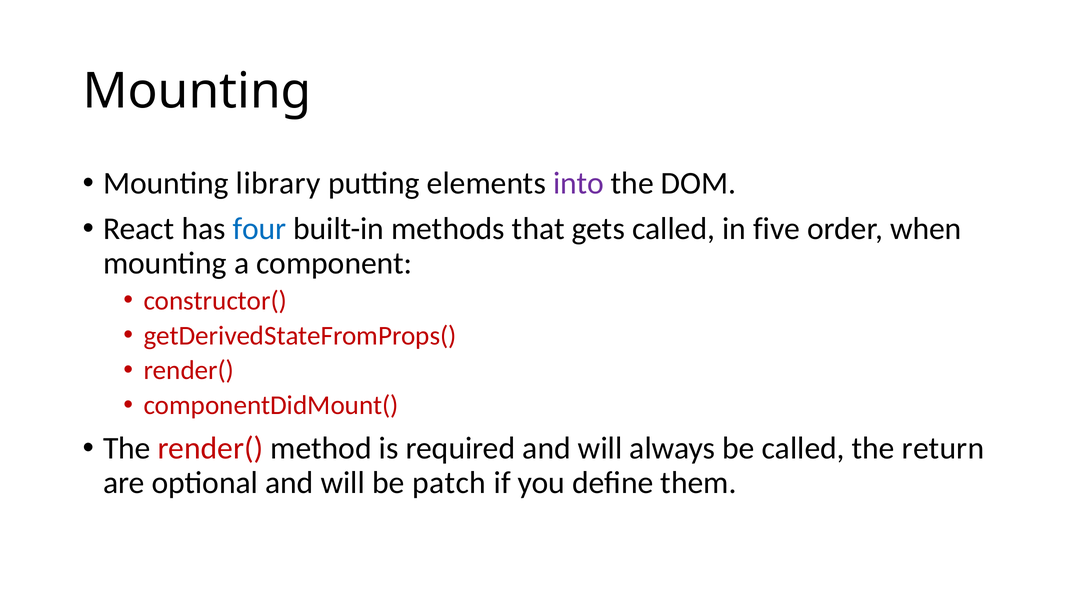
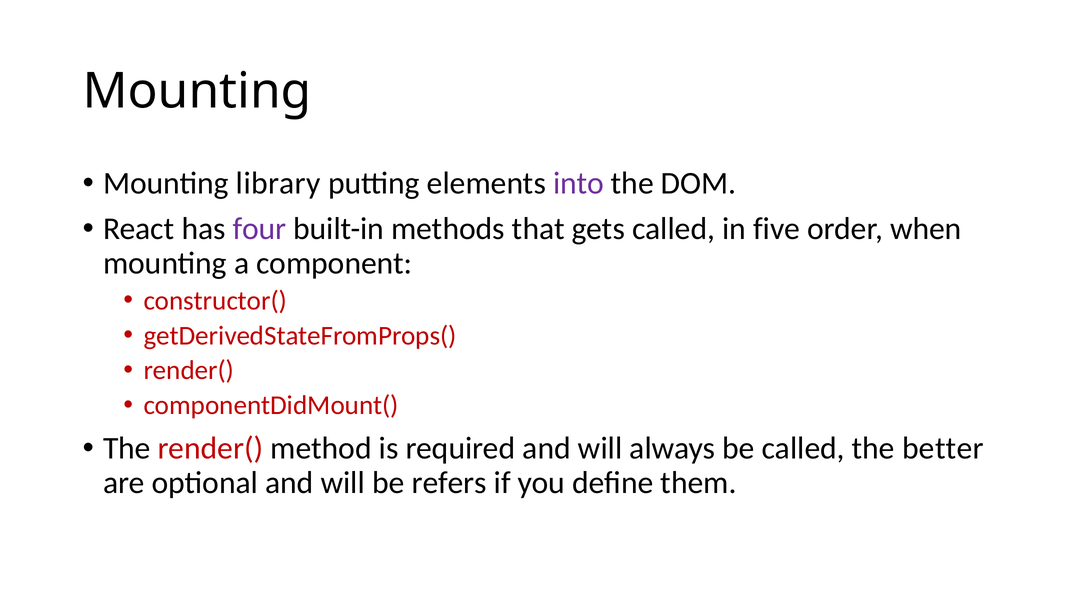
four colour: blue -> purple (260, 229)
return: return -> better (943, 448)
patch: patch -> refers (449, 483)
